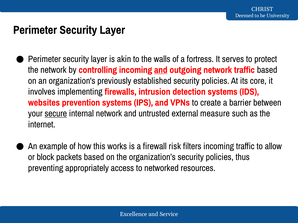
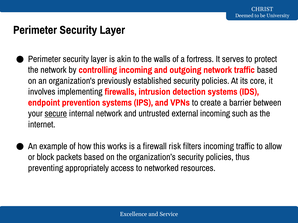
and underline: present -> none (161, 70)
websites: websites -> endpoint (44, 103)
external measure: measure -> incoming (215, 114)
